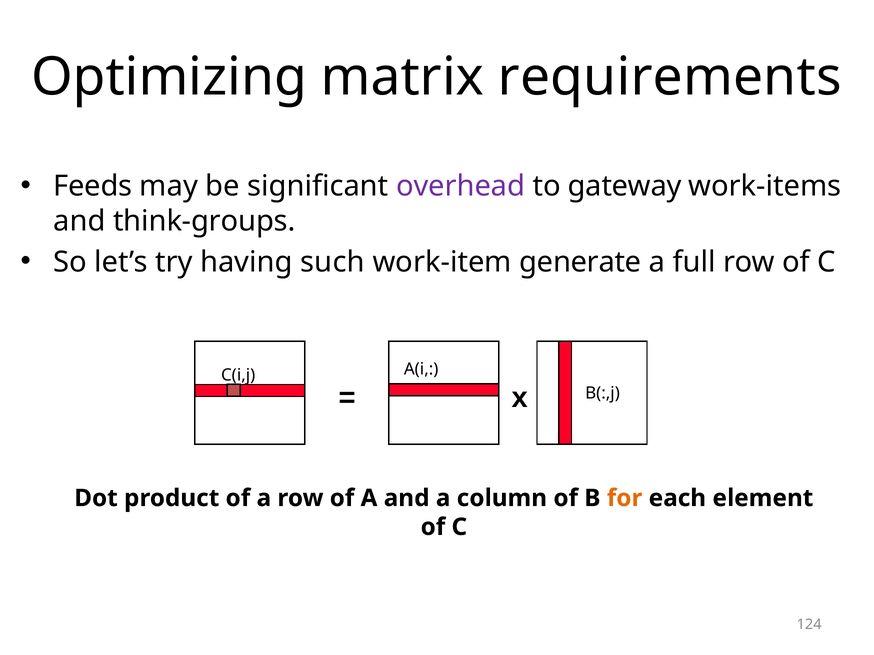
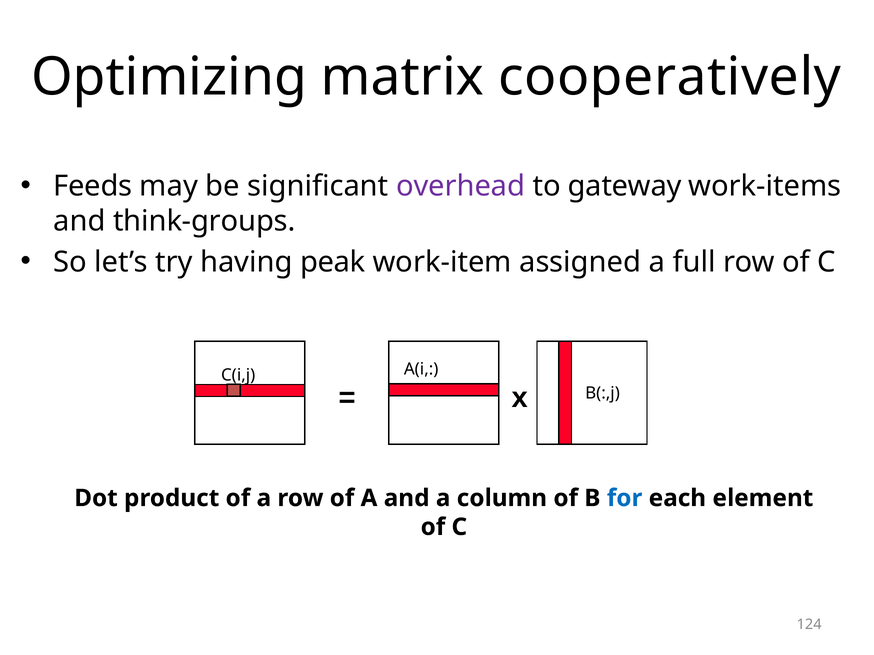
requirements: requirements -> cooperatively (670, 77)
such: such -> peak (333, 262)
generate: generate -> assigned (580, 262)
for colour: orange -> blue (625, 498)
